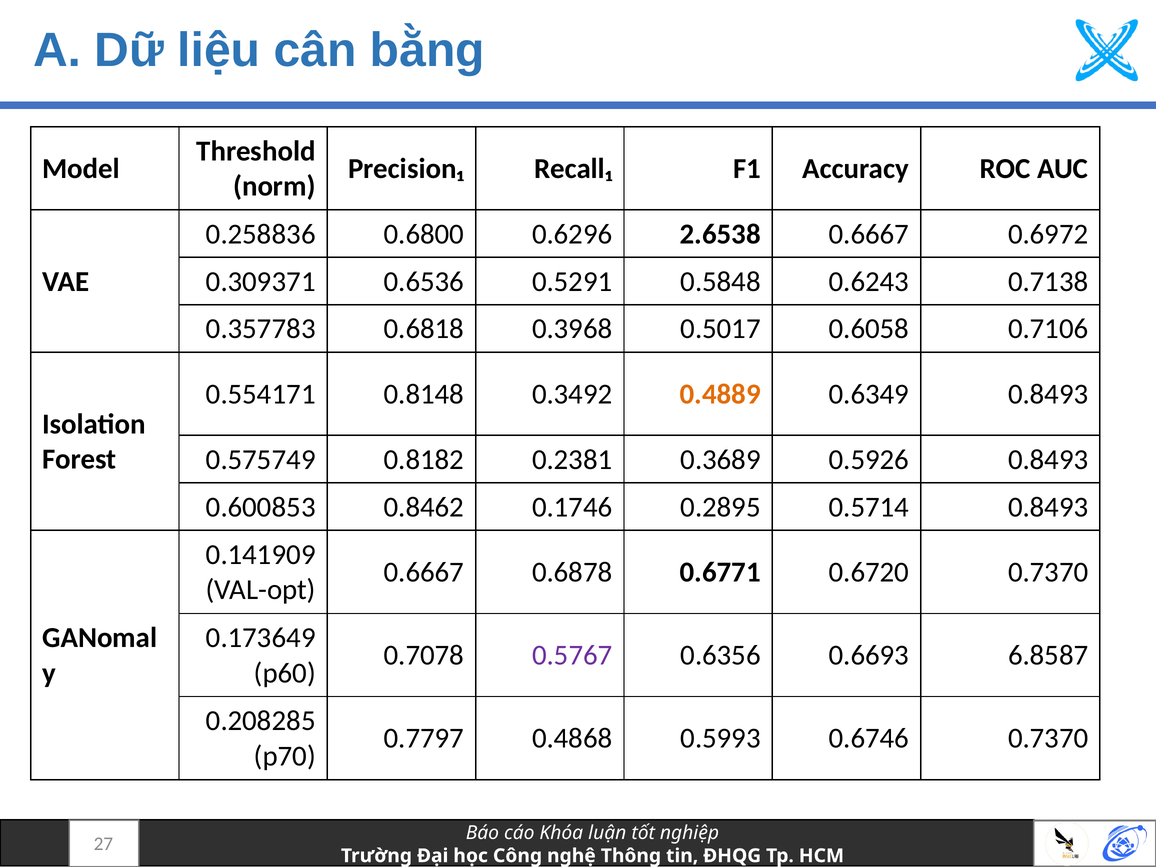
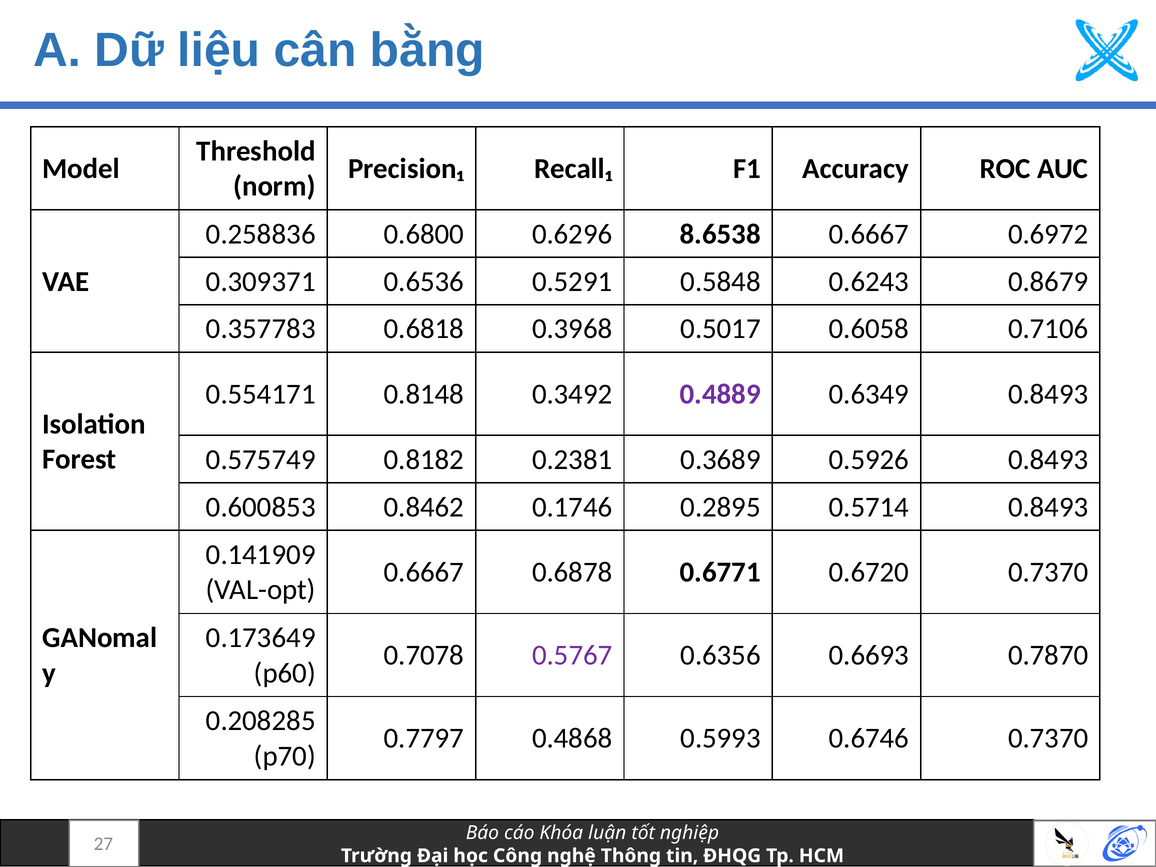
2.6538: 2.6538 -> 8.6538 (720, 234)
0.7138: 0.7138 -> 0.8679 (1048, 281)
0.4889 colour: orange -> purple (720, 394)
6.8587: 6.8587 -> 0.7870 (1048, 655)
